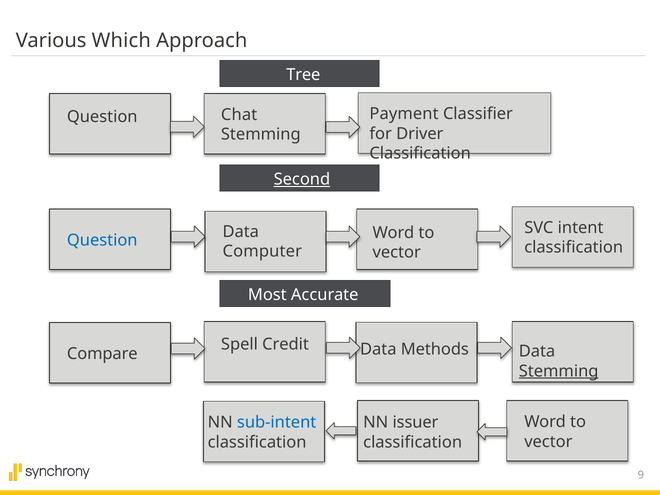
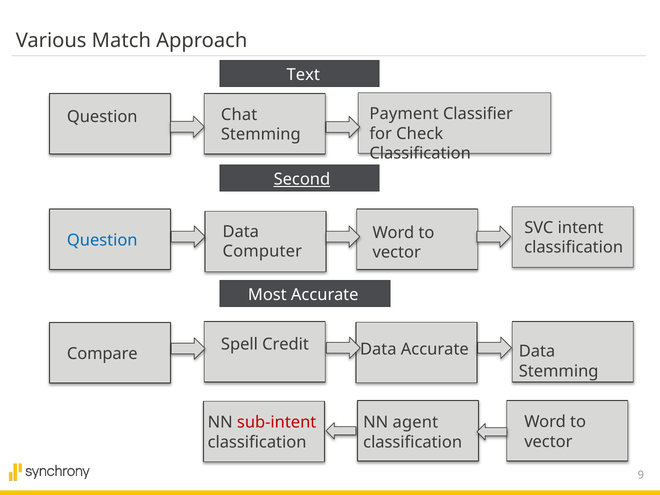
Which: Which -> Match (121, 41)
Tree: Tree -> Text (303, 75)
Driver: Driver -> Check (420, 134)
Data Methods: Methods -> Accurate (435, 350)
Stemming underline: present -> none (559, 371)
sub-intent colour: blue -> red (277, 423)
issuer: issuer -> agent (415, 423)
